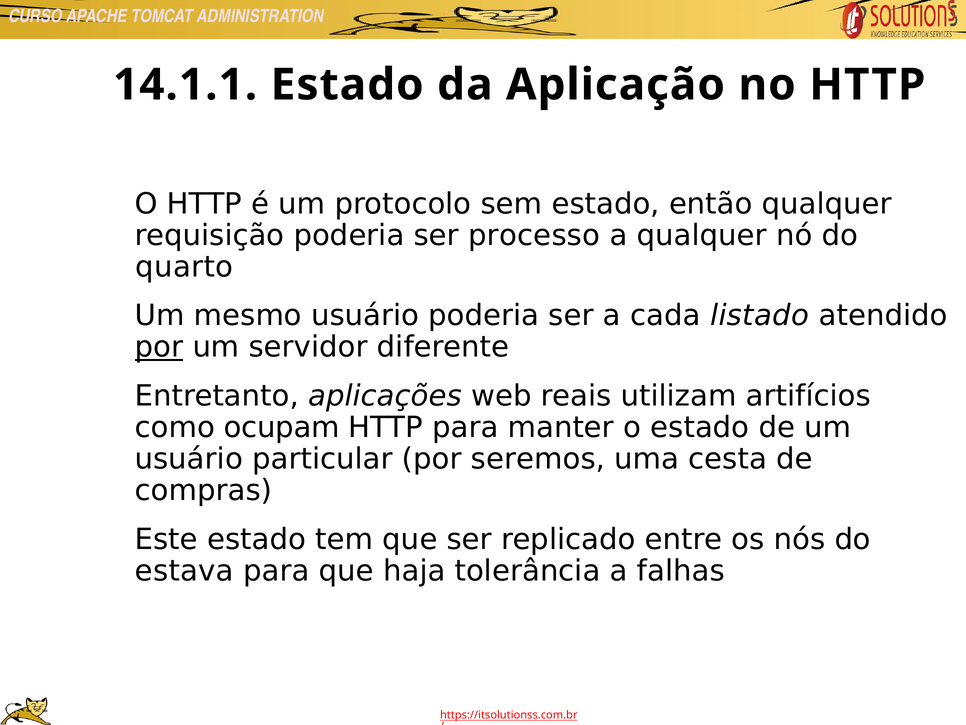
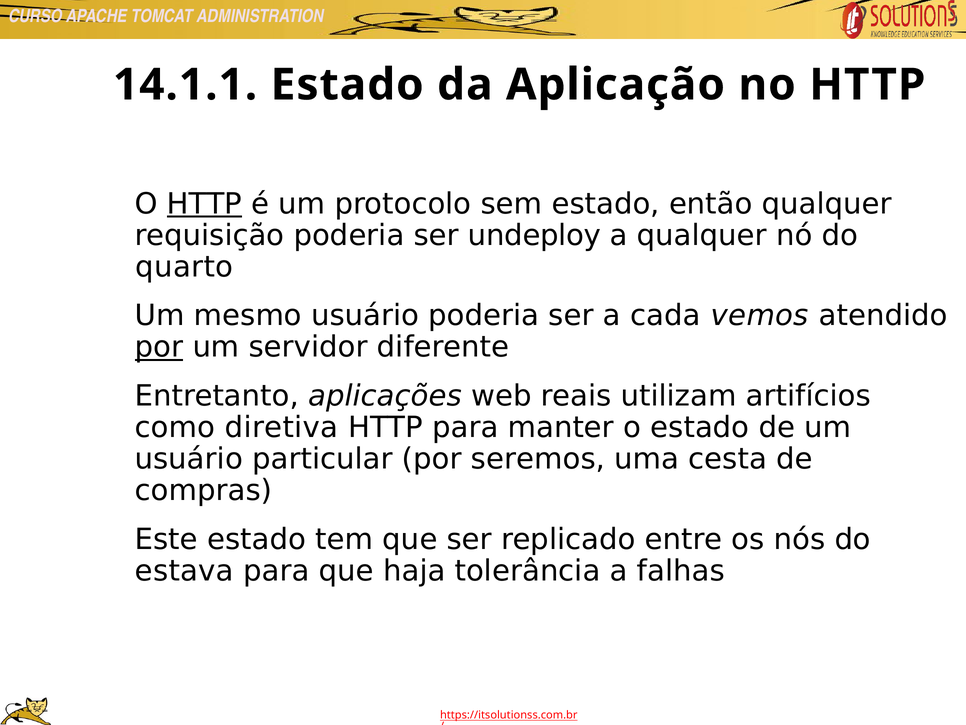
HTTP underline: none -> present (204, 204)
processo: processo -> undeploy (534, 235)
listado: listado -> vemos (760, 316)
ocupam: ocupam -> diretiva (281, 427)
